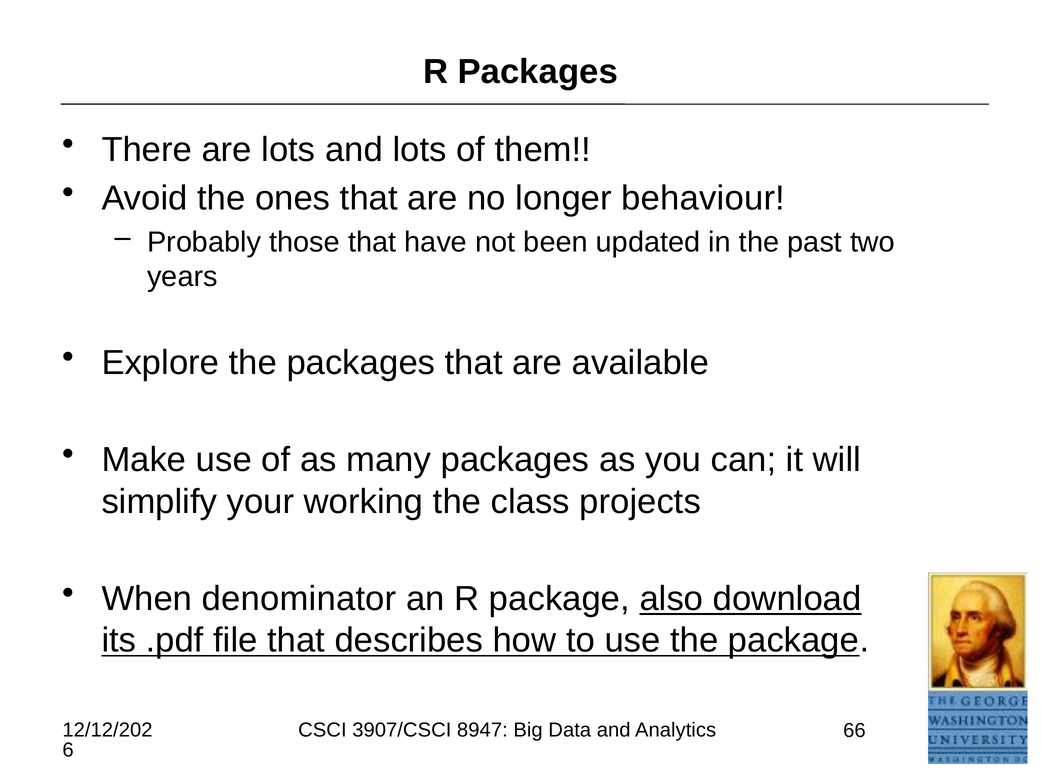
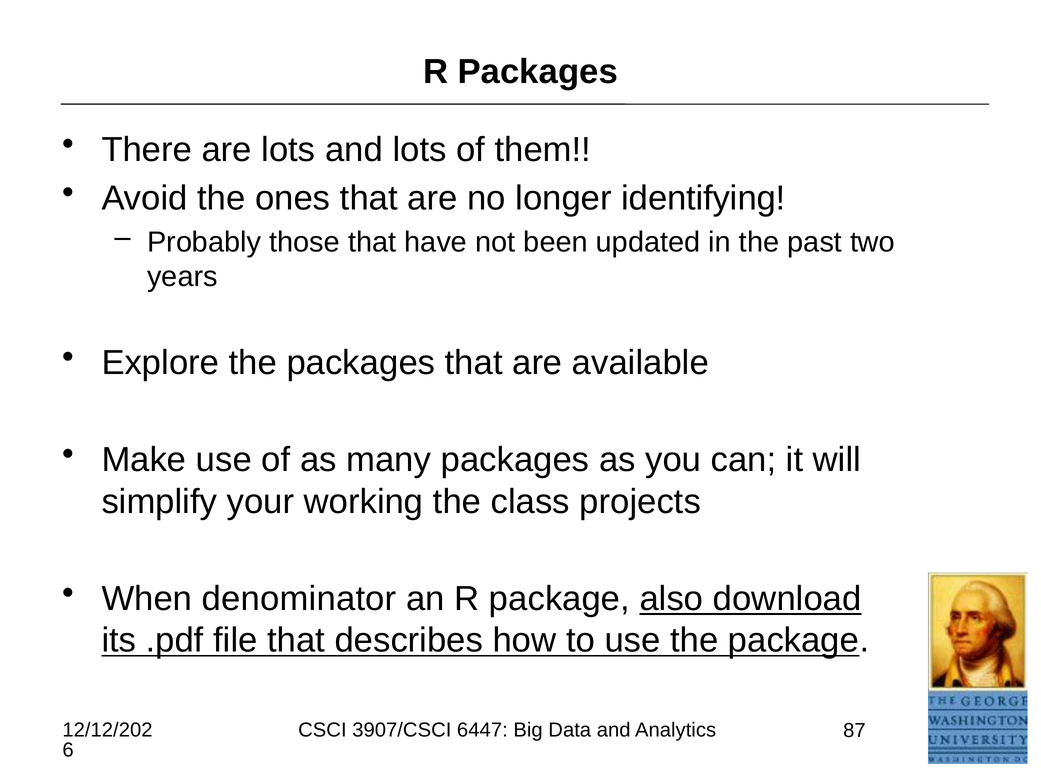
behaviour: behaviour -> identifying (703, 198)
8947: 8947 -> 6447 (482, 730)
66: 66 -> 87 (854, 730)
